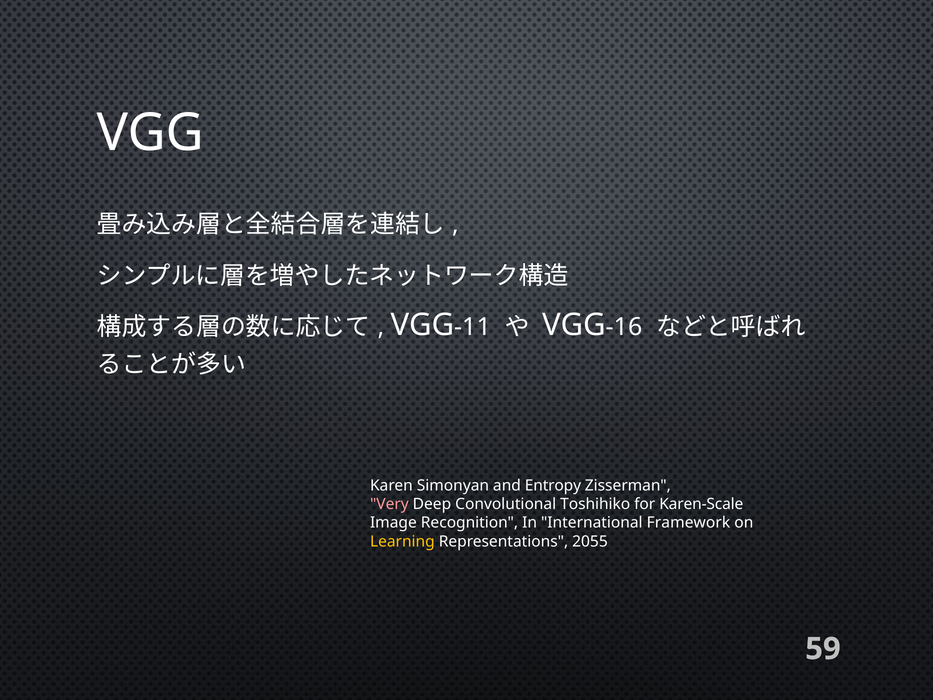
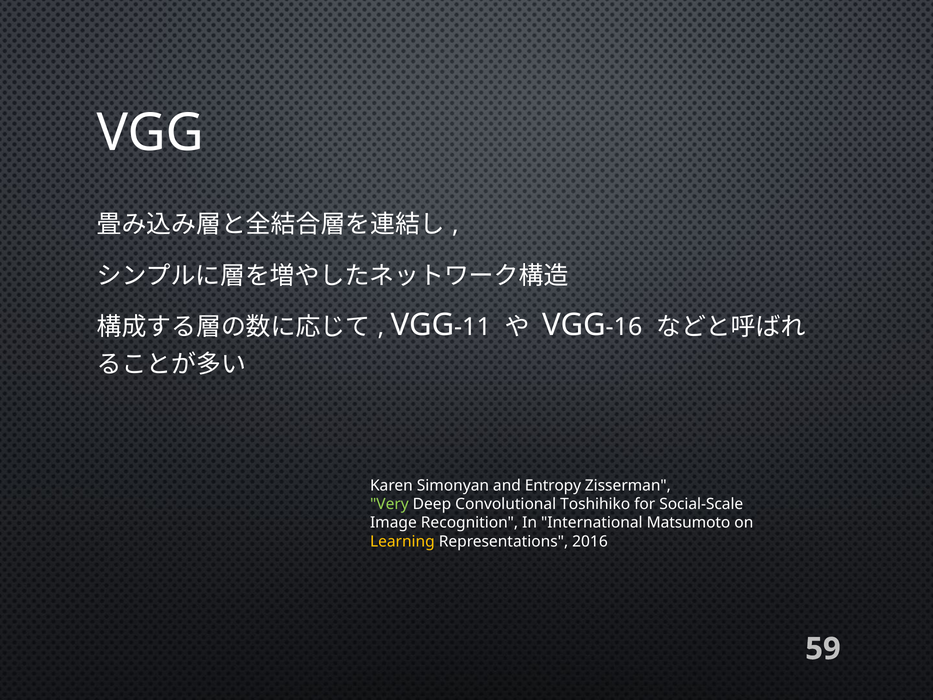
Very colour: pink -> light green (389, 504)
Karen-Scale: Karen-Scale -> Social-Scale (701, 504)
Framework: Framework -> Matsumoto (689, 523)
2055: 2055 -> 2016 (590, 541)
